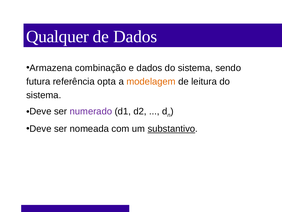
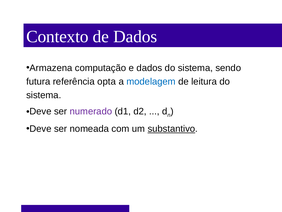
Qualquer: Qualquer -> Contexto (57, 36)
combinação: combinação -> computação (101, 68)
modelagem colour: orange -> blue (151, 81)
